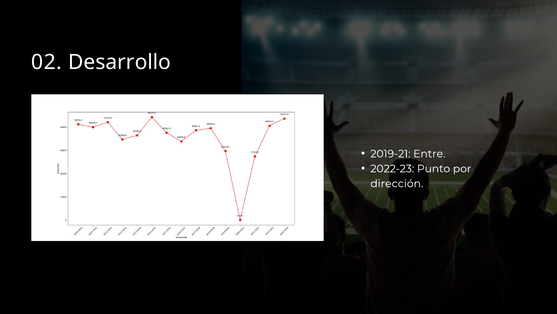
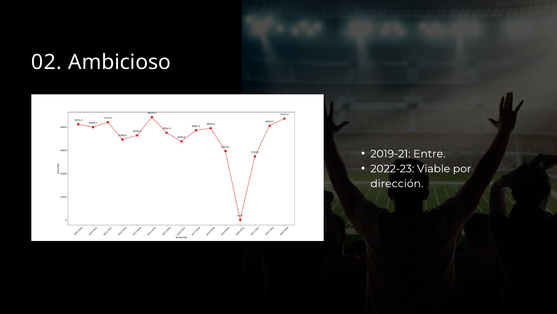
Desarrollo: Desarrollo -> Ambicioso (120, 62)
Punto: Punto -> Viable (434, 168)
